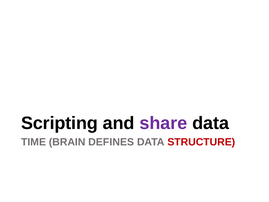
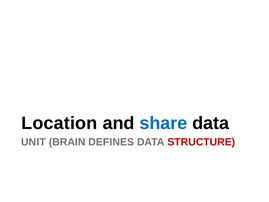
Scripting: Scripting -> Location (59, 123)
share colour: purple -> blue (163, 123)
TIME: TIME -> UNIT (33, 142)
